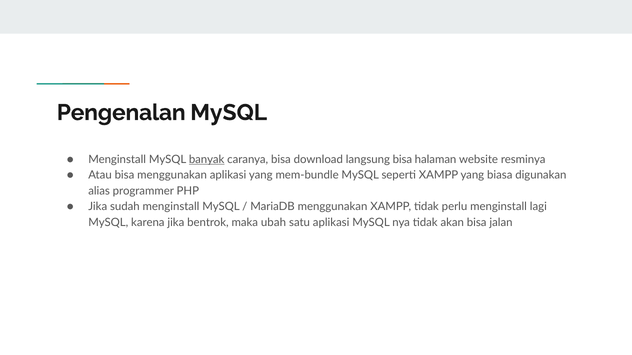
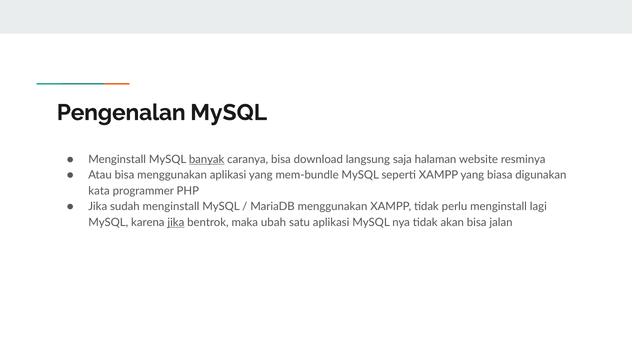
langsung bisa: bisa -> saja (402, 160)
alias: alias -> kata (99, 191)
jika underline: none -> present (176, 223)
